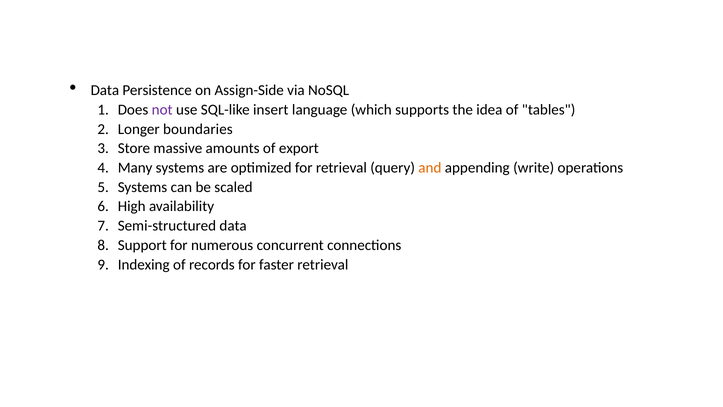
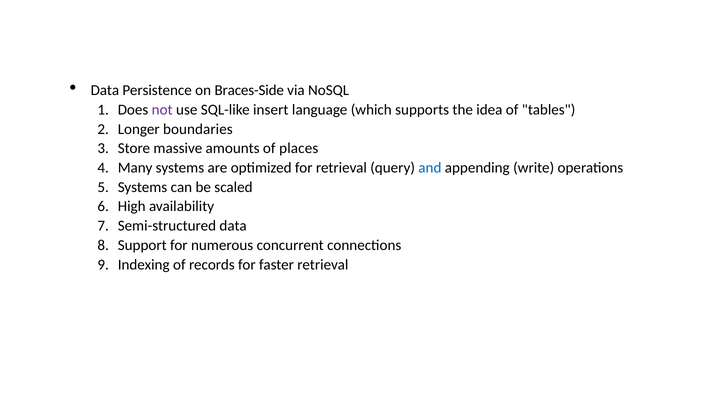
Assign-Side: Assign-Side -> Braces-Side (249, 90)
export: export -> places (299, 148)
and colour: orange -> blue (430, 168)
